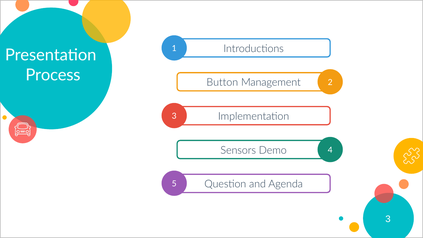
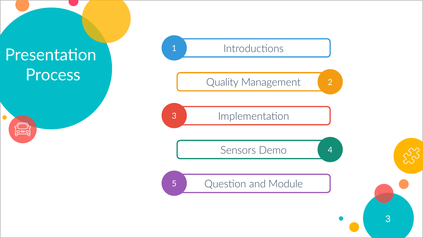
Button: Button -> Quality (222, 82)
Agenda: Agenda -> Module (286, 184)
